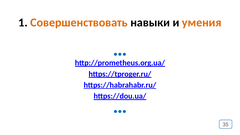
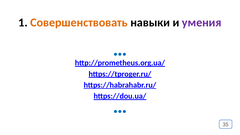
умения colour: orange -> purple (202, 23)
